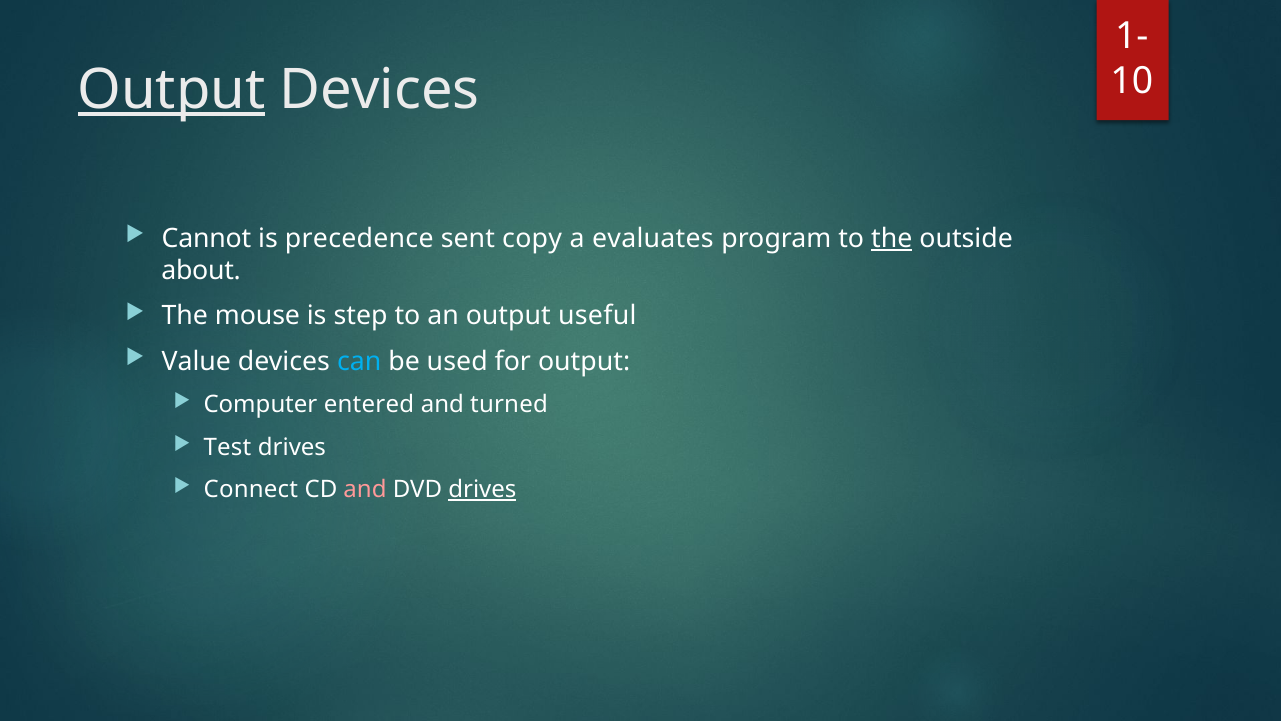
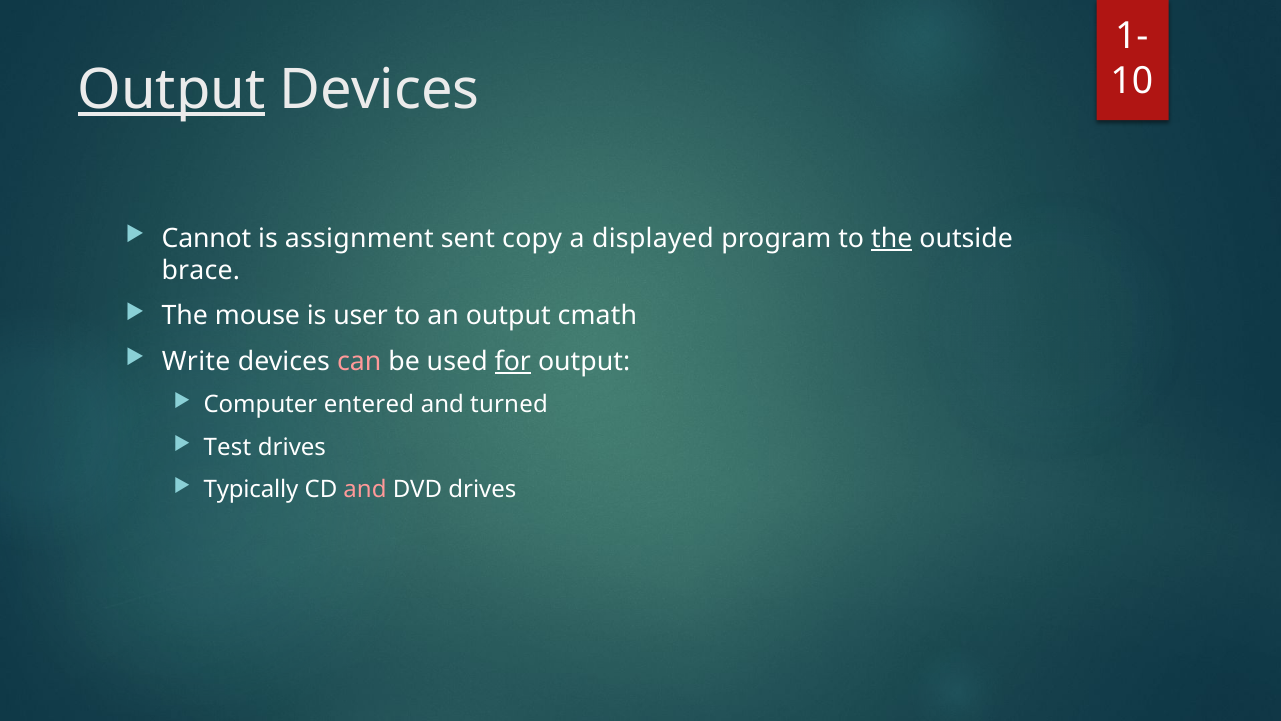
precedence: precedence -> assignment (359, 238)
evaluates: evaluates -> displayed (653, 238)
about: about -> brace (201, 270)
step: step -> user (361, 316)
useful: useful -> cmath (597, 316)
Value: Value -> Write (196, 361)
can colour: light blue -> pink (359, 361)
for underline: none -> present (513, 361)
Connect: Connect -> Typically (251, 489)
drives underline: present -> none (482, 489)
